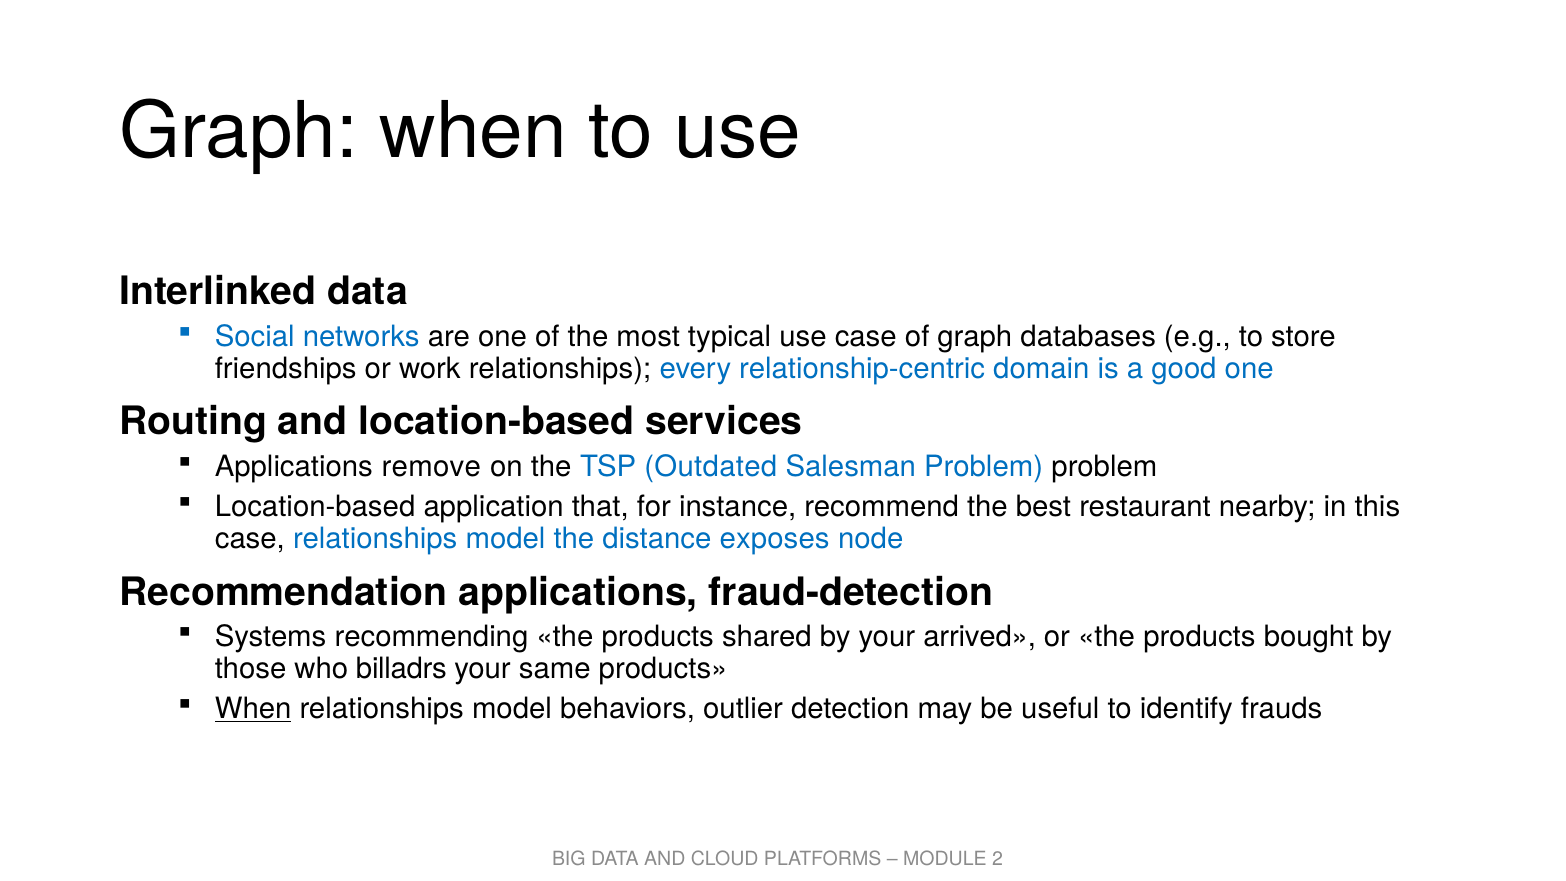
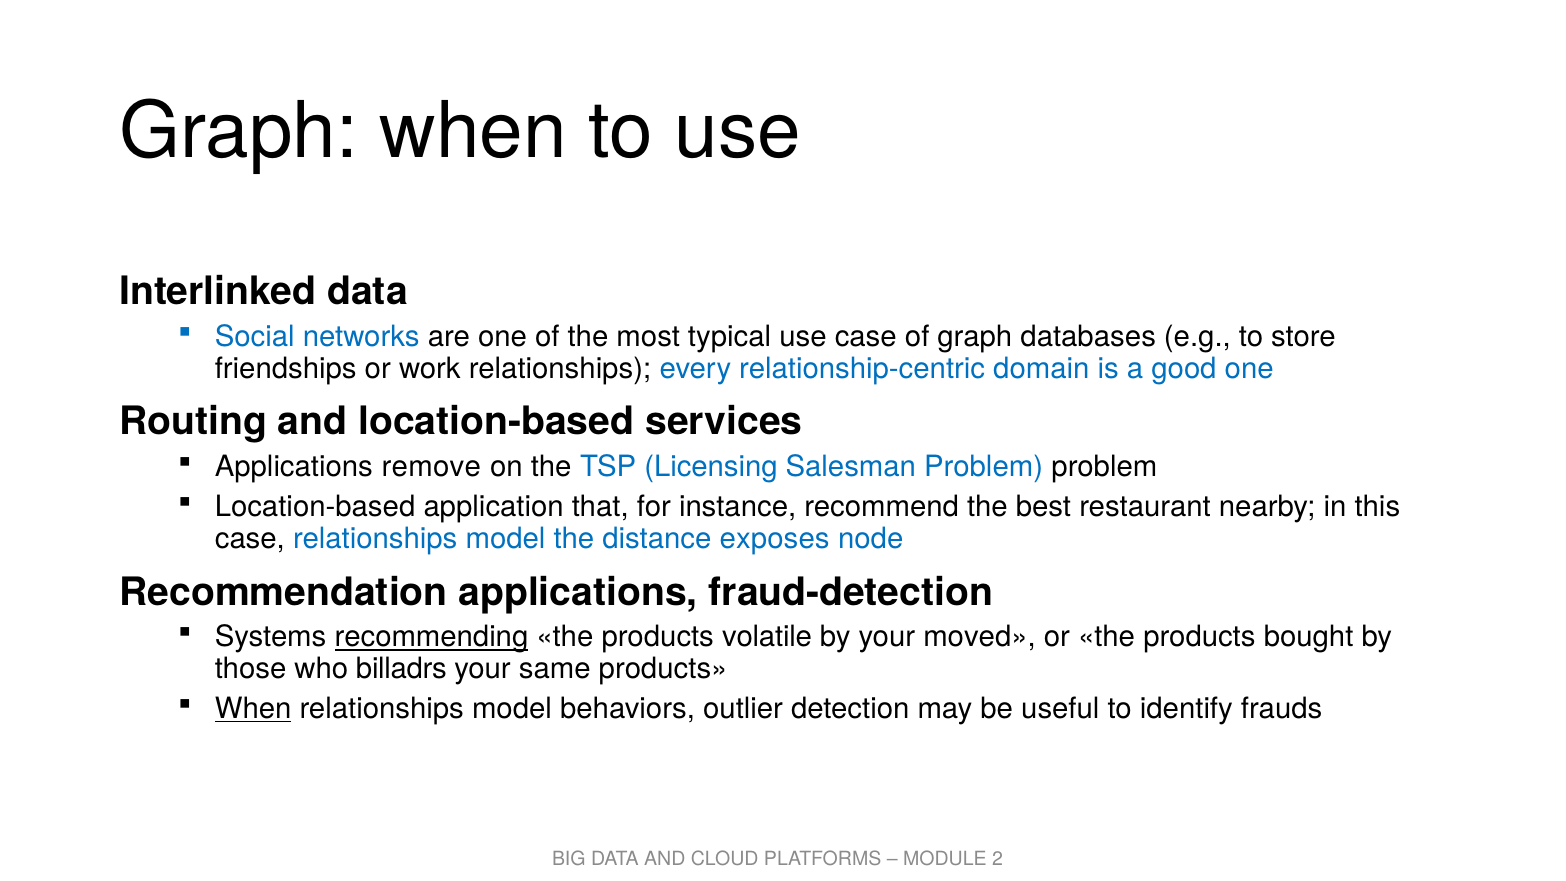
Outdated: Outdated -> Licensing (711, 467)
recommending underline: none -> present (431, 637)
shared: shared -> volatile (767, 637)
arrived: arrived -> moved (980, 637)
